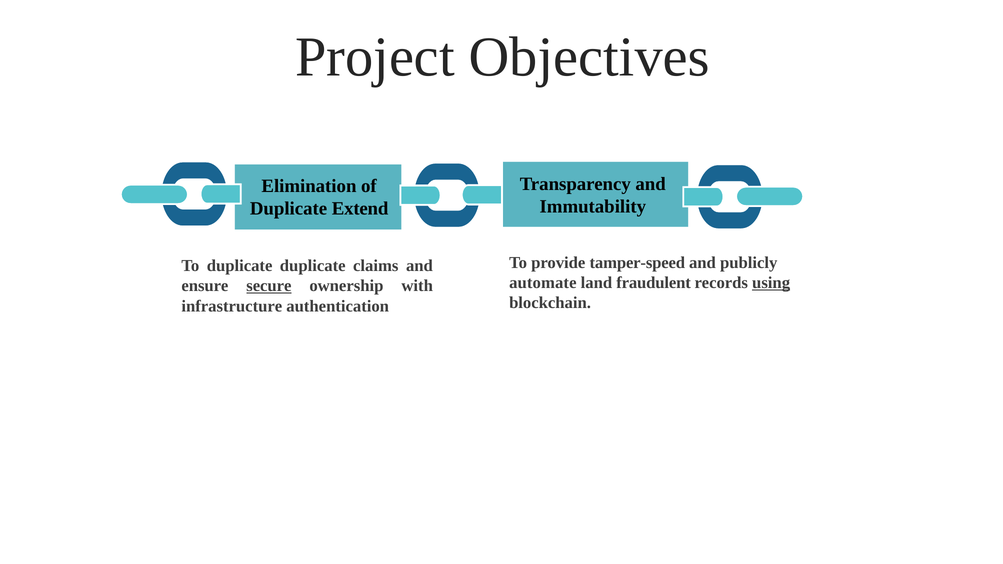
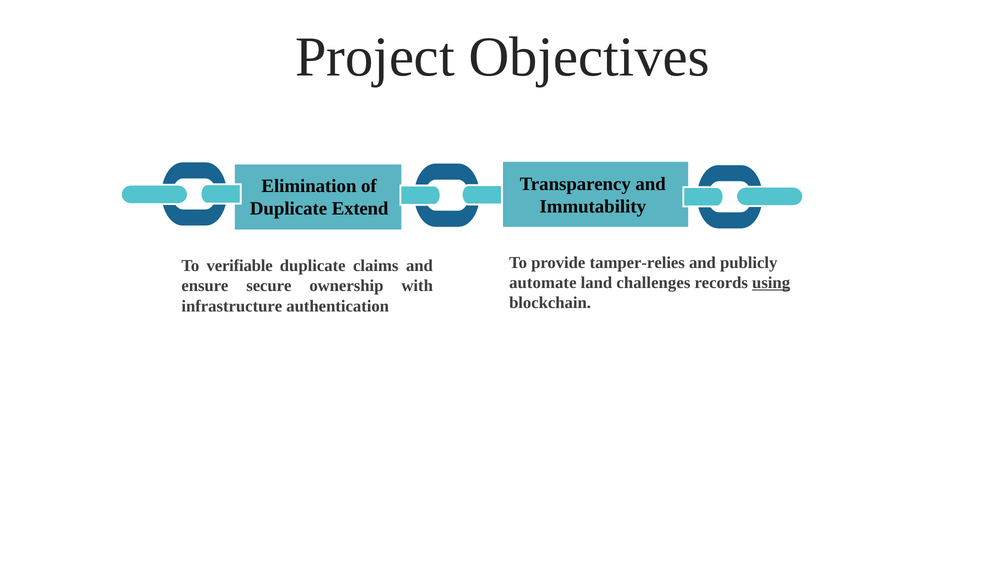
tamper-speed: tamper-speed -> tamper-relies (637, 263)
To duplicate: duplicate -> verifiable (240, 266)
fraudulent: fraudulent -> challenges (653, 283)
secure underline: present -> none (269, 286)
